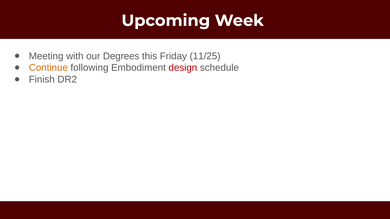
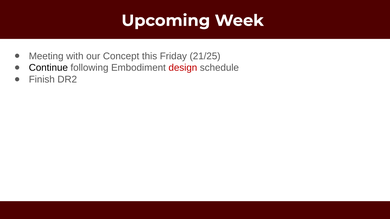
Degrees: Degrees -> Concept (121, 56)
11/25: 11/25 -> 21/25 (205, 56)
Continue colour: orange -> black (48, 68)
